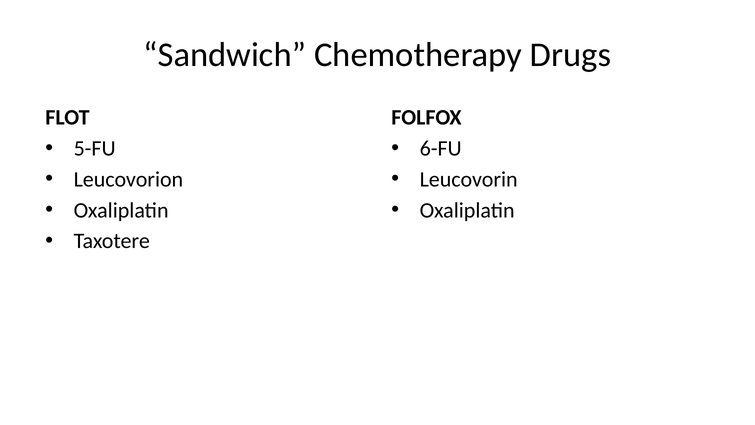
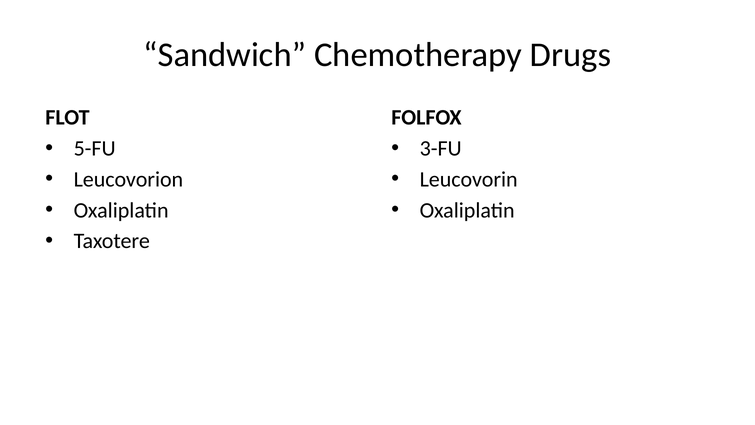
6-FU: 6-FU -> 3-FU (441, 148)
